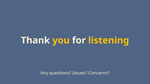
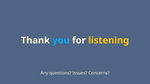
you colour: yellow -> light blue (61, 41)
